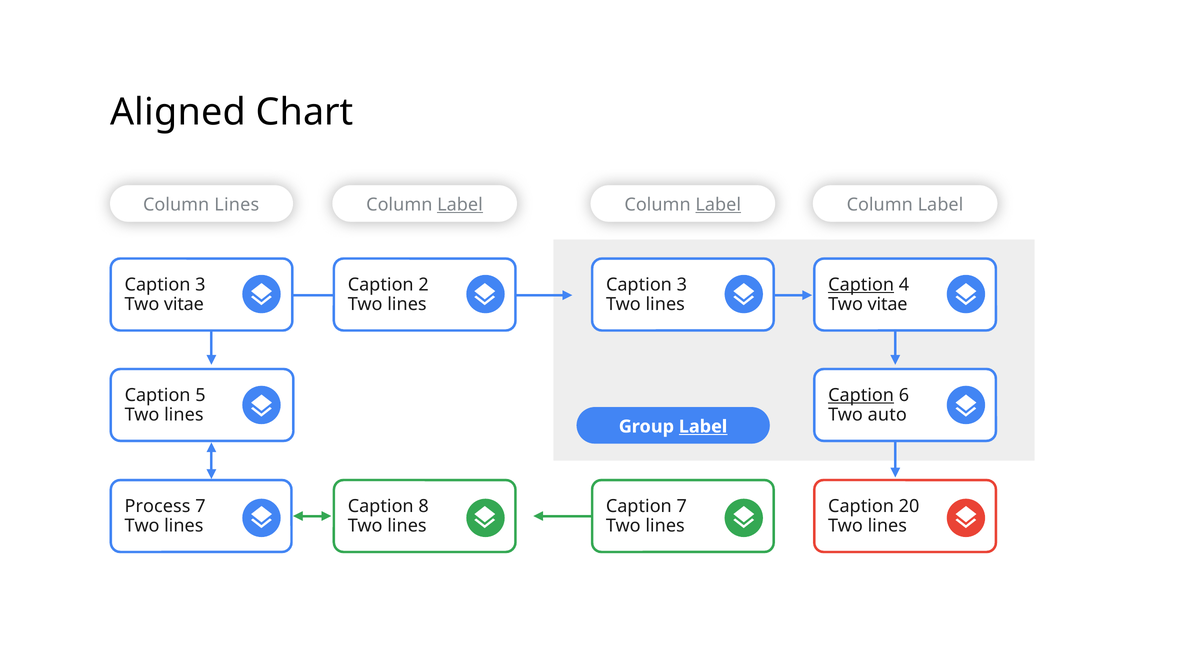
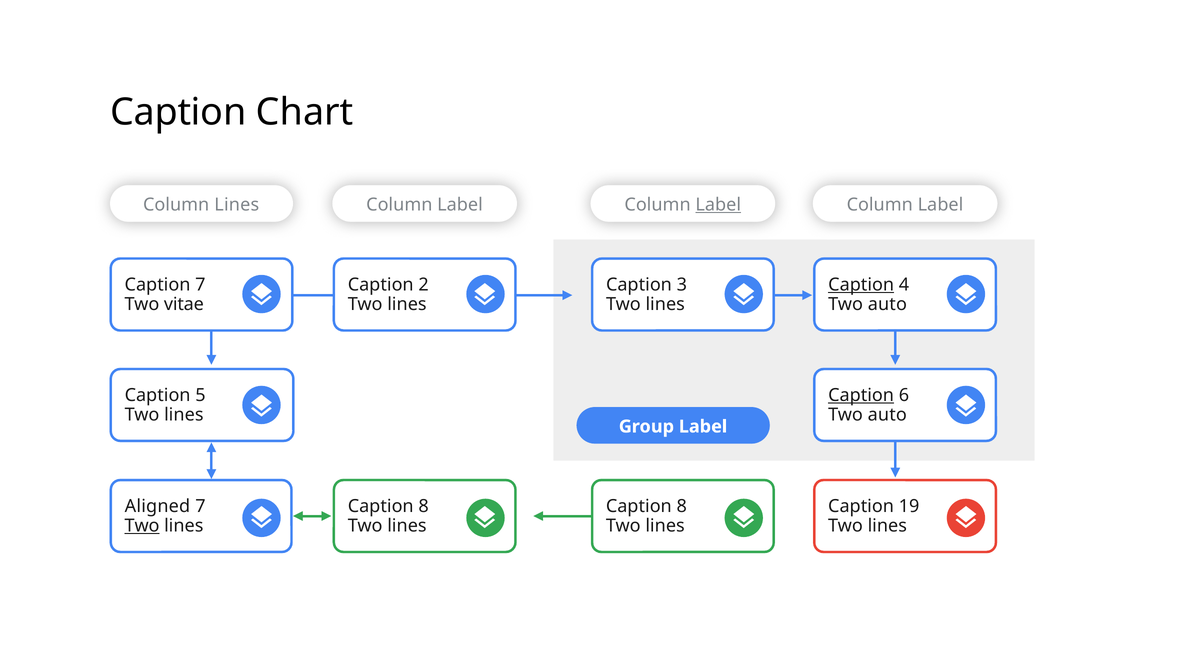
Aligned: Aligned -> Caption (178, 112)
Label underline: present -> none (460, 205)
3: 3 -> 7 (200, 285)
vitae: vitae -> auto (887, 304)
Label underline: present -> none (703, 426)
Process: Process -> Aligned (157, 506)
7: 7 -> 8 (682, 506)
20: 20 -> 19 (909, 506)
Two underline: none -> present (142, 526)
